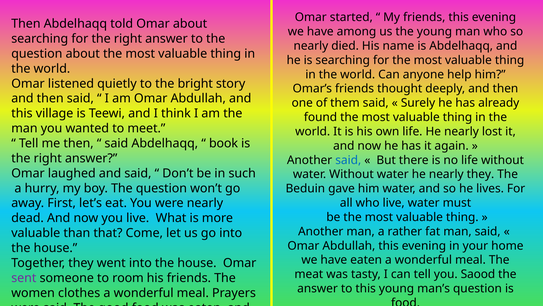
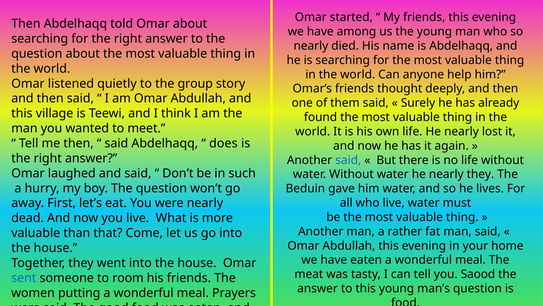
bright: bright -> group (195, 83)
book: book -> does (223, 143)
sent colour: purple -> blue (24, 277)
clothes: clothes -> putting (79, 292)
